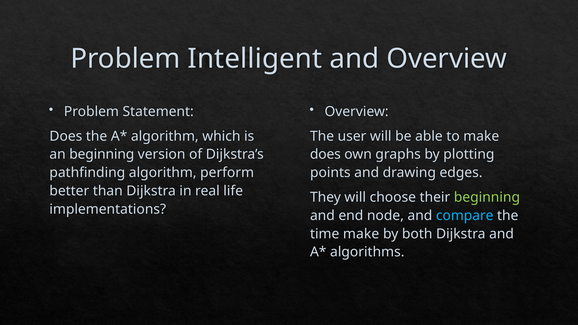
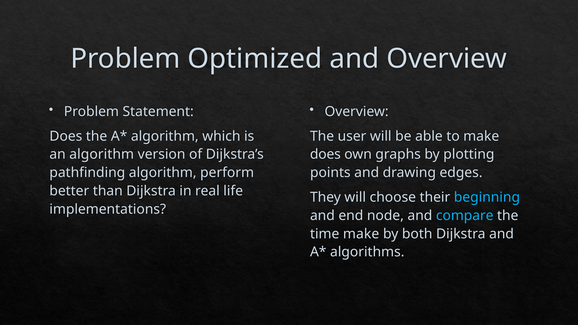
Intelligent: Intelligent -> Optimized (255, 59)
an beginning: beginning -> algorithm (102, 154)
beginning colour: light green -> light blue (487, 197)
